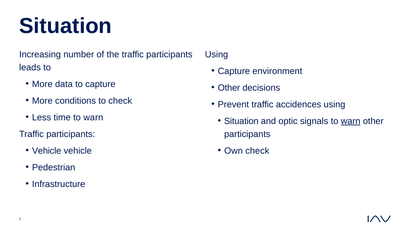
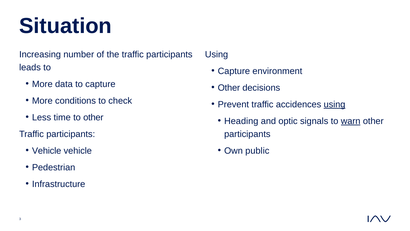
using underline: none -> present (335, 104)
time to warn: warn -> other (93, 117)
Situation: Situation -> Heading (241, 121)
Own check: check -> public (257, 150)
